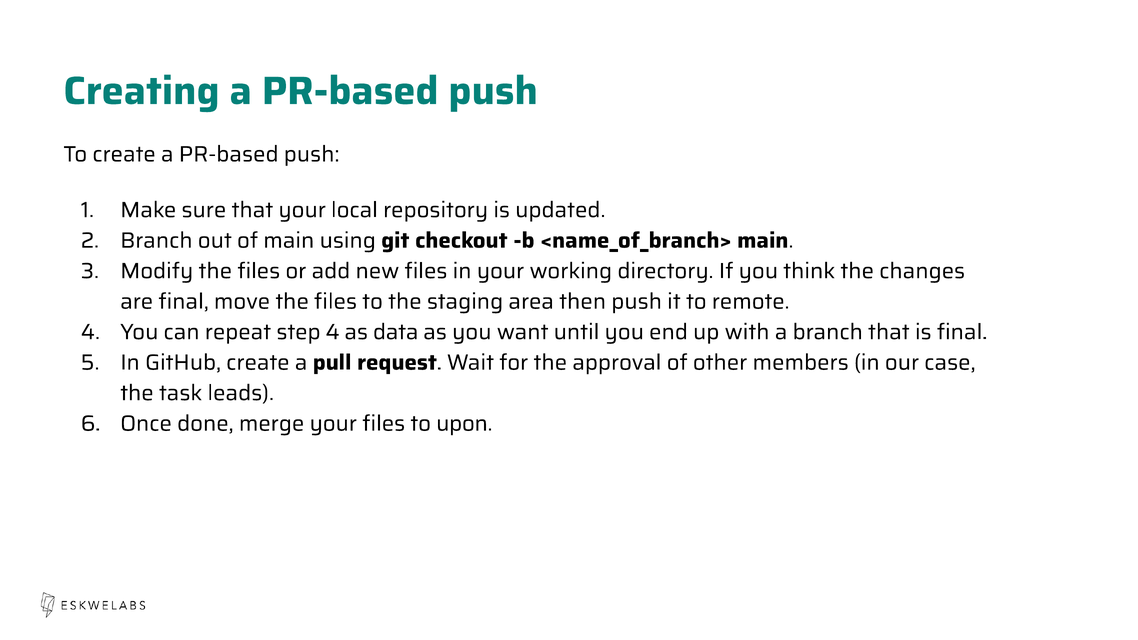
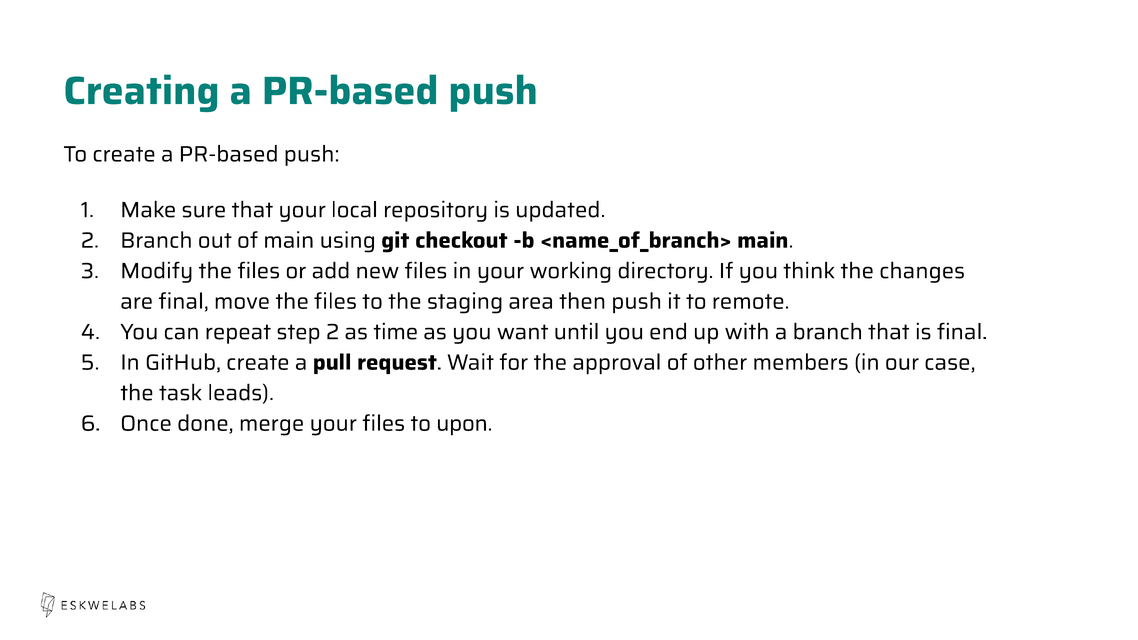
step 4: 4 -> 2 (333, 332)
data: data -> time (396, 332)
